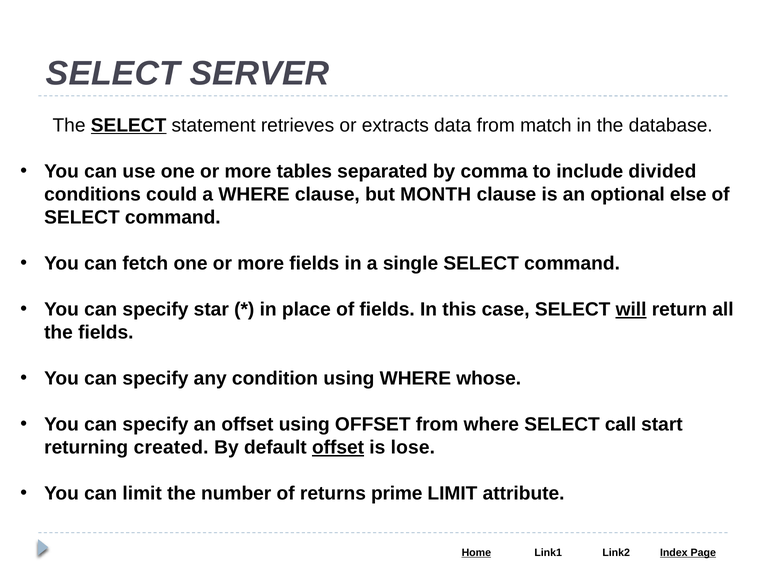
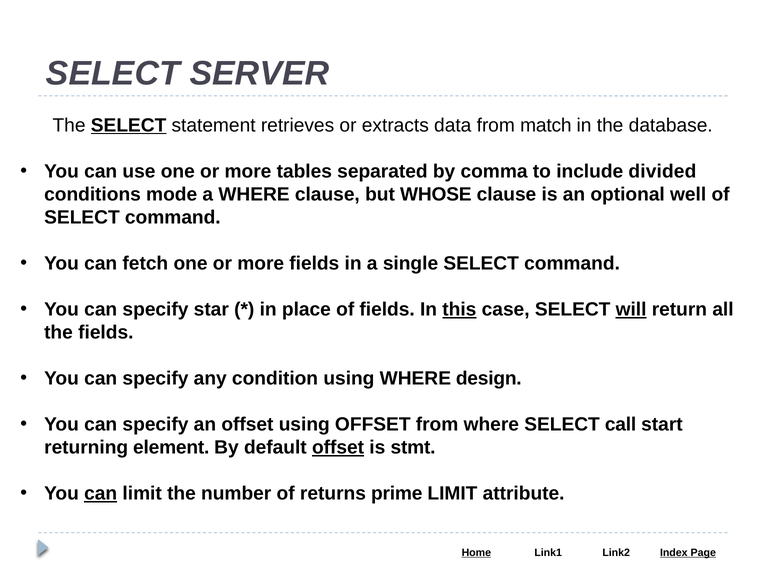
could: could -> mode (172, 194)
MONTH: MONTH -> WHOSE (436, 194)
else: else -> well (688, 194)
this underline: none -> present (459, 309)
whose: whose -> design (489, 378)
created: created -> element (171, 447)
lose: lose -> stmt (413, 447)
can underline: none -> present (101, 493)
